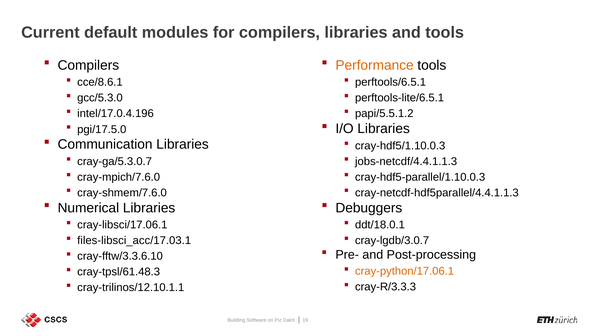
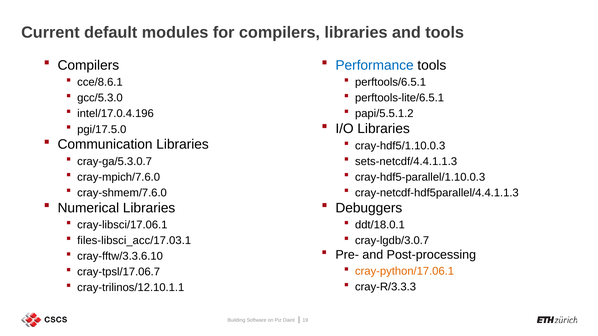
Performance colour: orange -> blue (375, 65)
jobs-netcdf/4.4.1.1.3: jobs-netcdf/4.4.1.1.3 -> sets-netcdf/4.4.1.1.3 (406, 162)
cray-tpsl/61.48.3: cray-tpsl/61.48.3 -> cray-tpsl/17.06.7 (119, 272)
